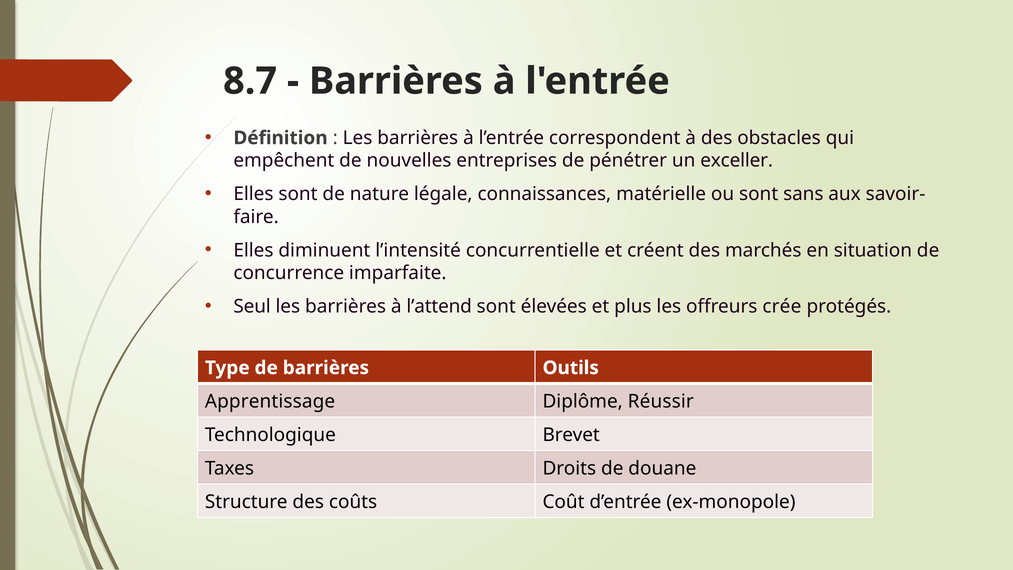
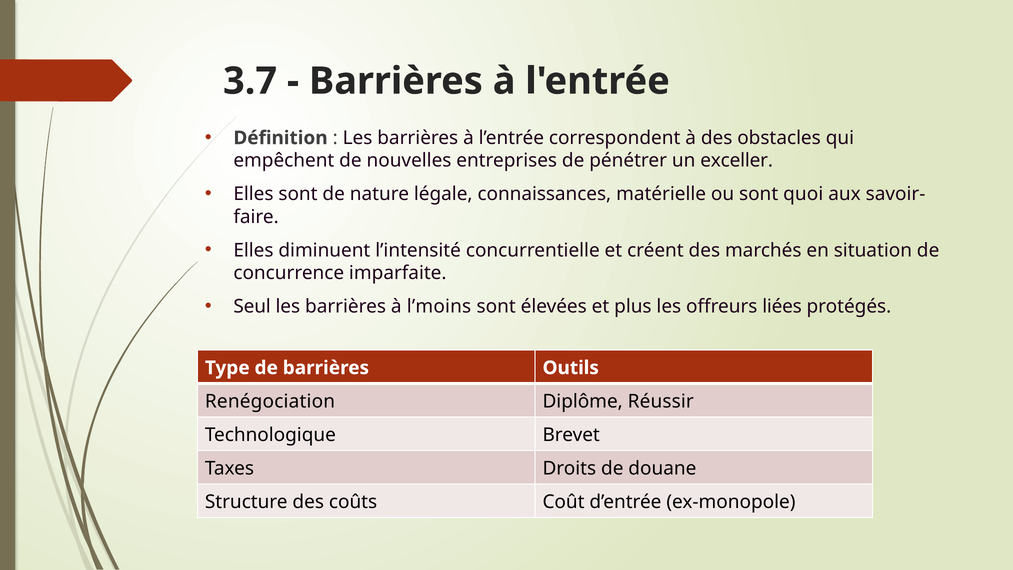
8.7: 8.7 -> 3.7 (250, 81)
sans: sans -> quoi (803, 194)
l’attend: l’attend -> l’moins (439, 306)
crée: crée -> liées (782, 306)
Apprentissage: Apprentissage -> Renégociation (270, 401)
